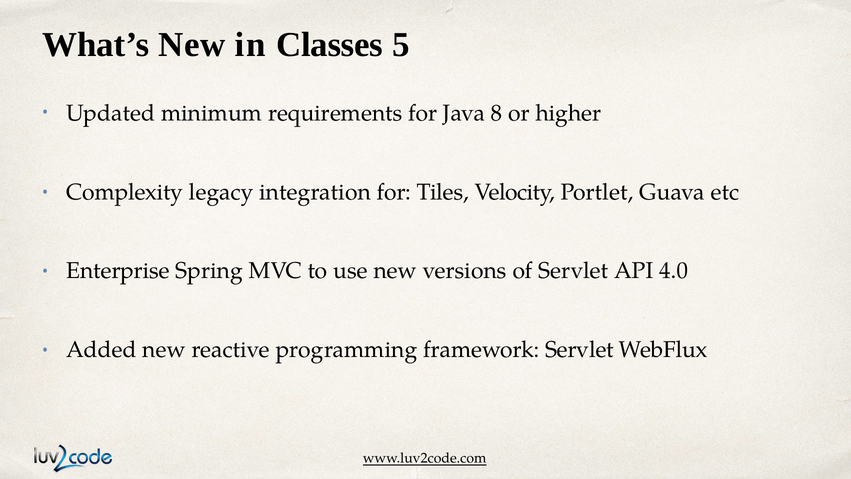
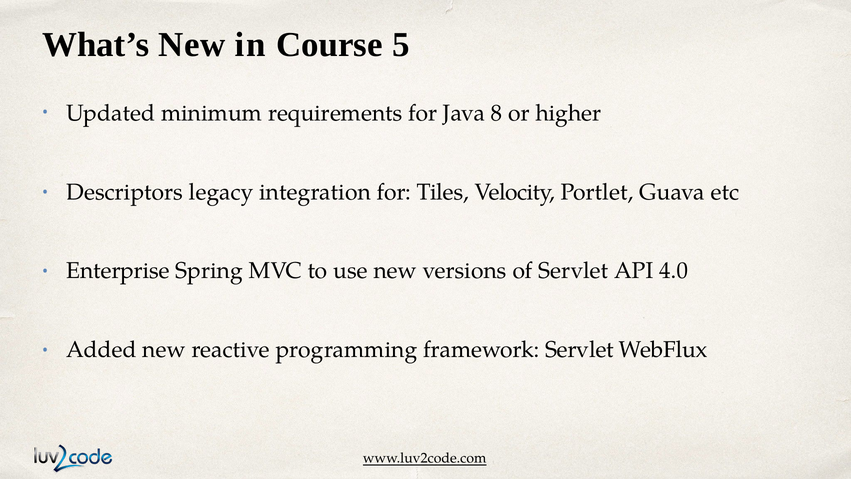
Classes: Classes -> Course (329, 45)
Complexity: Complexity -> Descriptors (125, 192)
